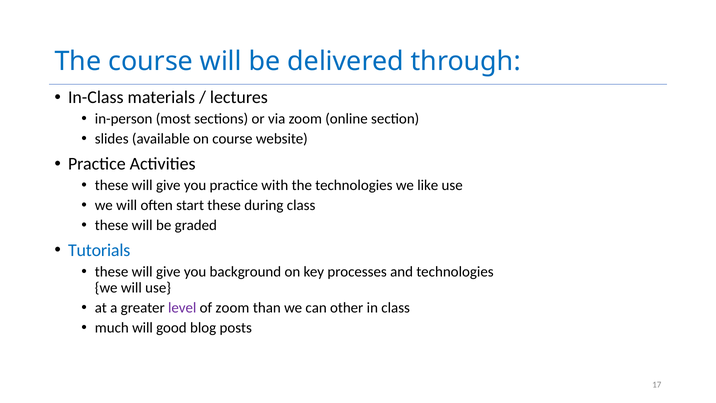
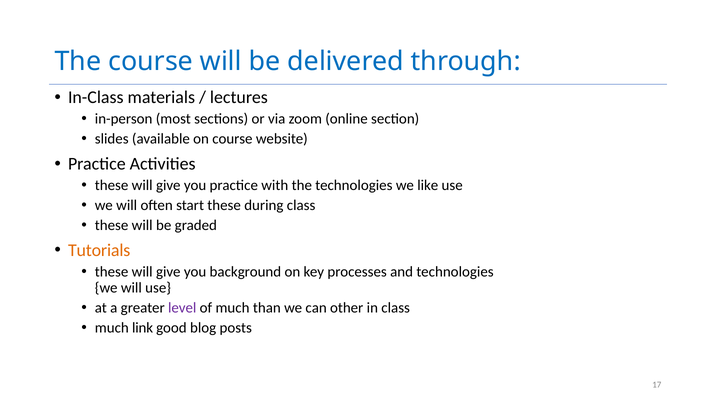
Tutorials colour: blue -> orange (99, 250)
of zoom: zoom -> much (233, 308)
much will: will -> link (143, 327)
